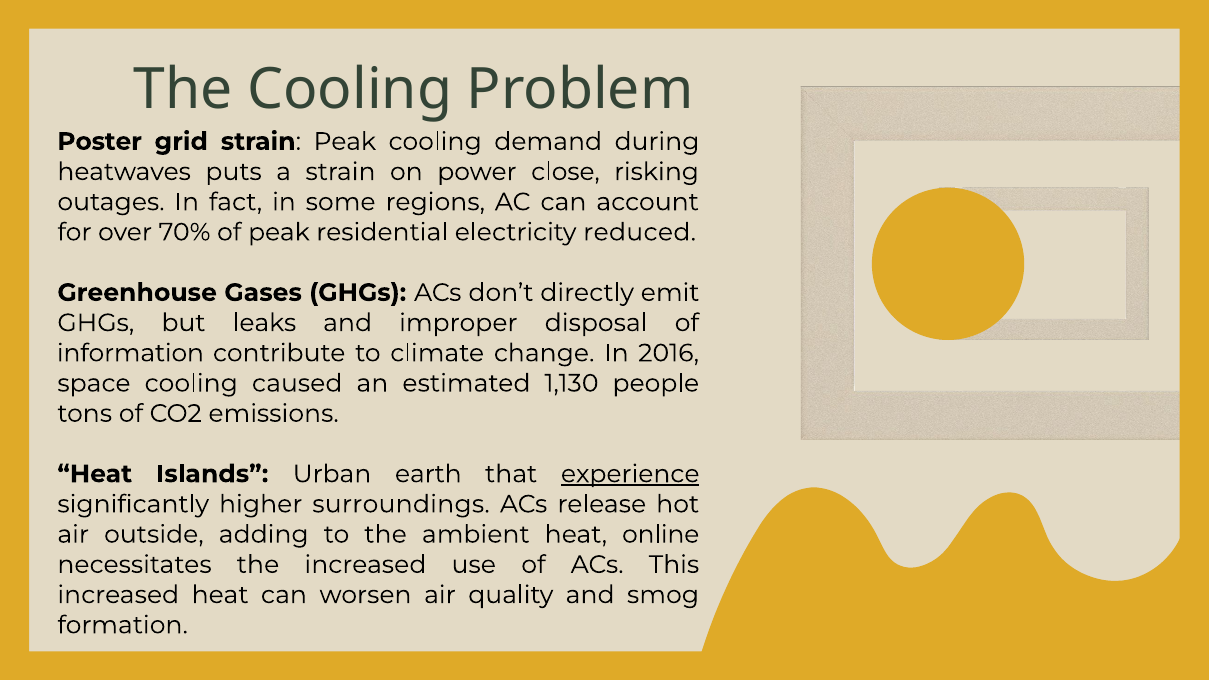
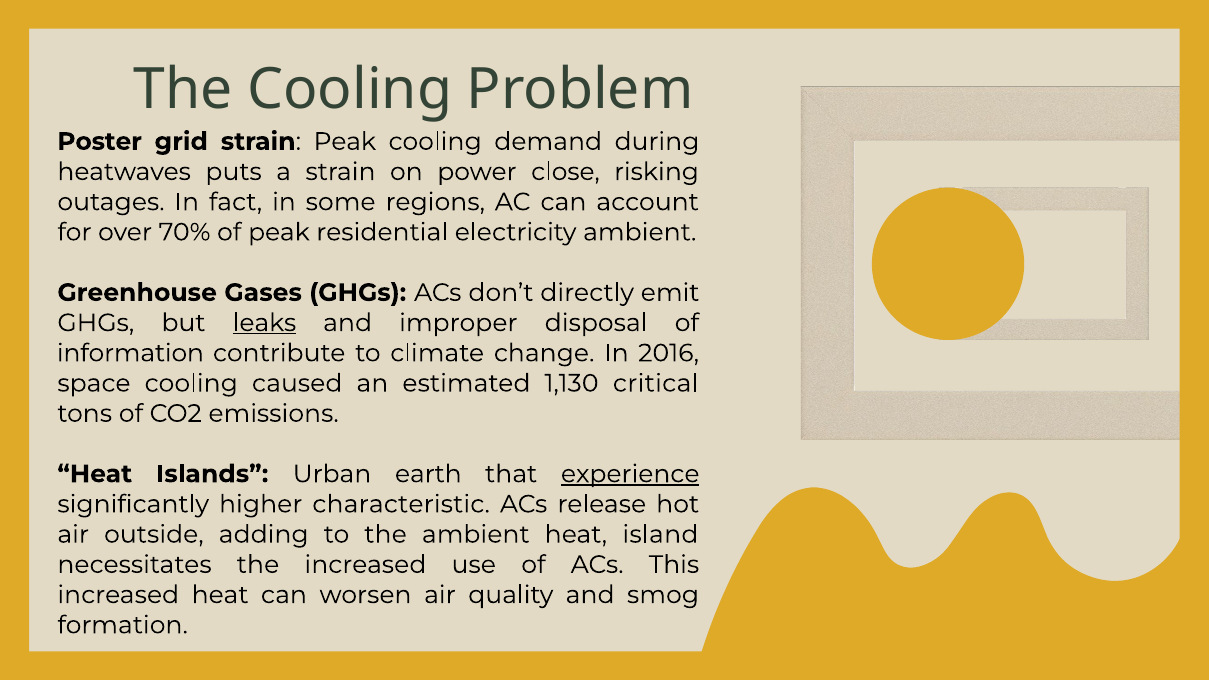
electricity reduced: reduced -> ambient (640, 232)
leaks underline: none -> present (264, 323)
people: people -> critical (656, 383)
surroundings: surroundings -> characteristic (401, 504)
online: online -> island (660, 534)
